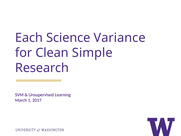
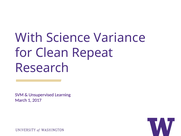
Each: Each -> With (29, 38)
Simple: Simple -> Repeat (92, 53)
